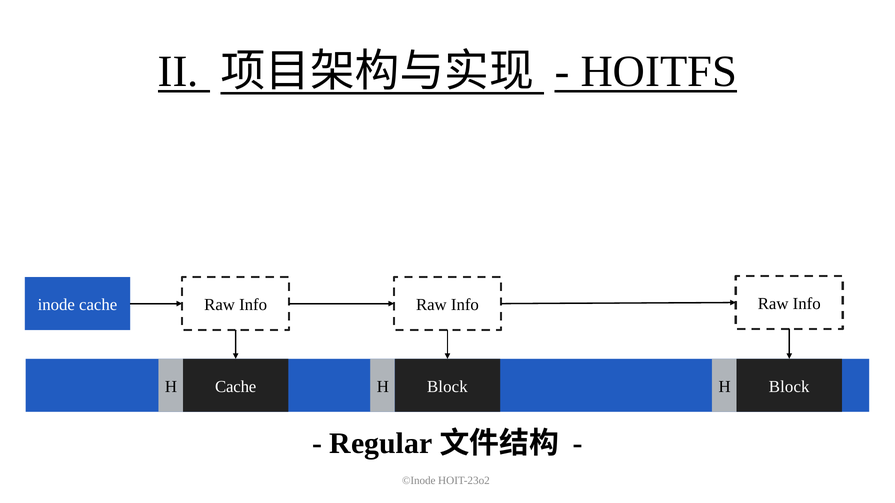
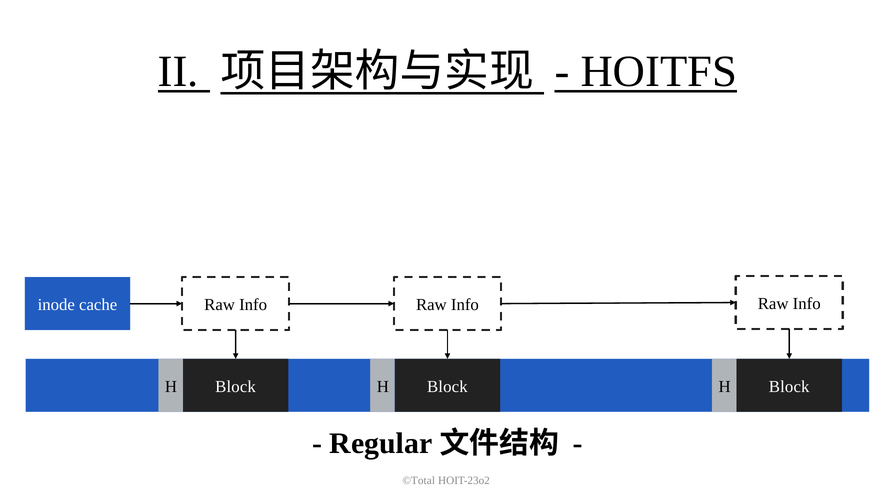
Cache: Cache -> Block (236, 387)
©Inode: ©Inode -> ©Total (419, 481)
